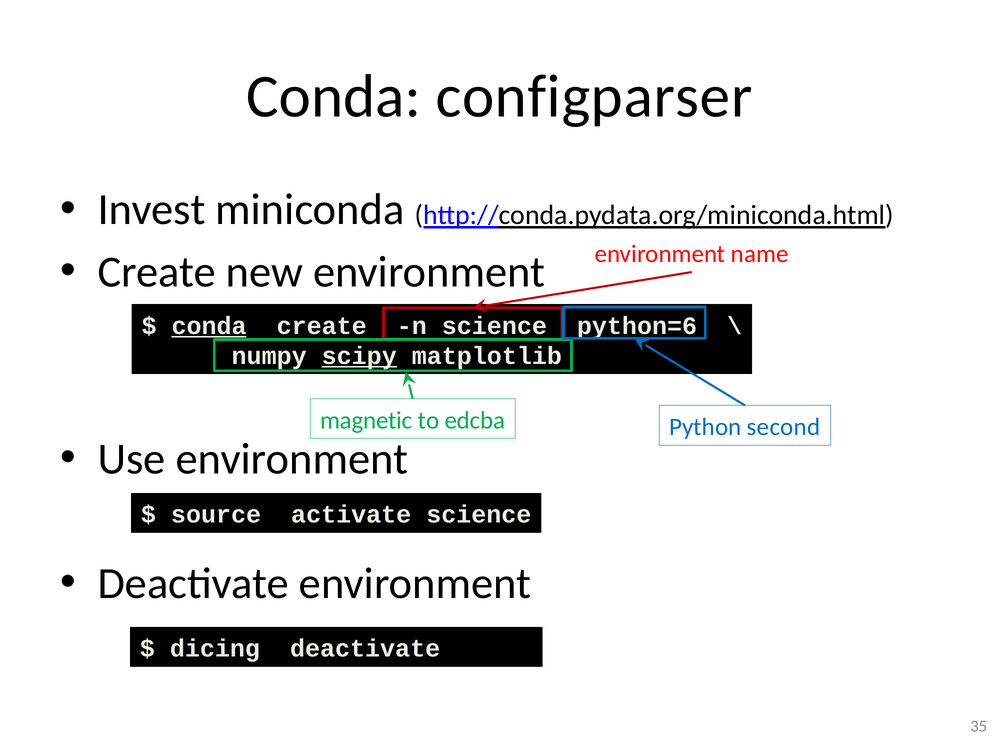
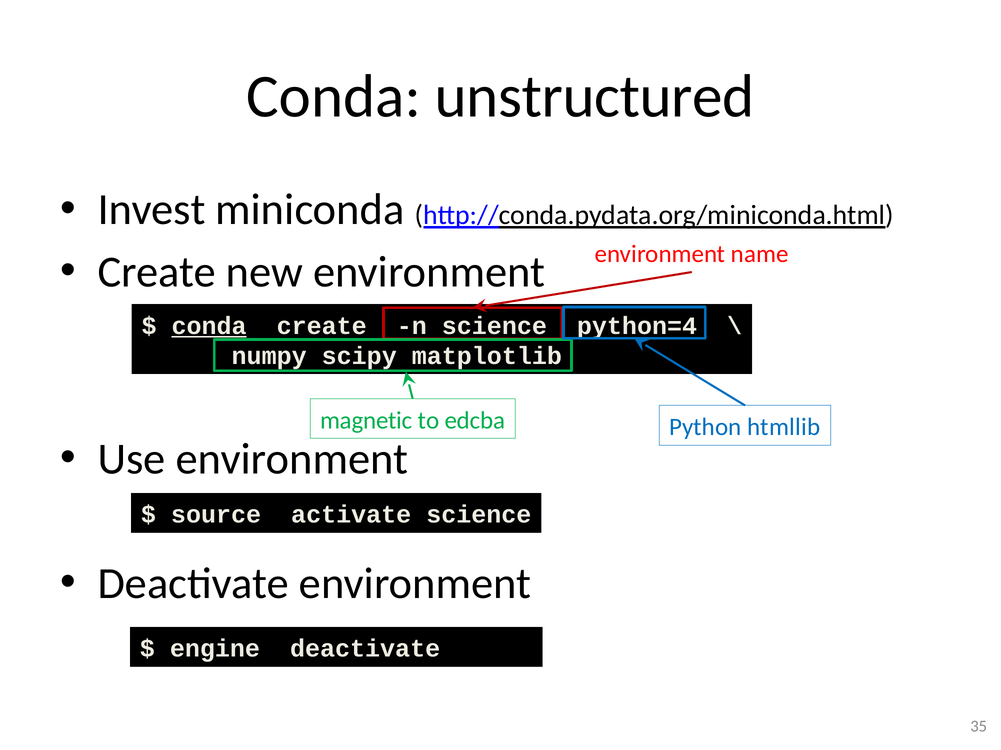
configparser: configparser -> unstructured (595, 97)
python=6: python=6 -> python=4 (637, 326)
scipy underline: present -> none (359, 356)
second: second -> htmllib (784, 428)
dicing: dicing -> engine (215, 649)
